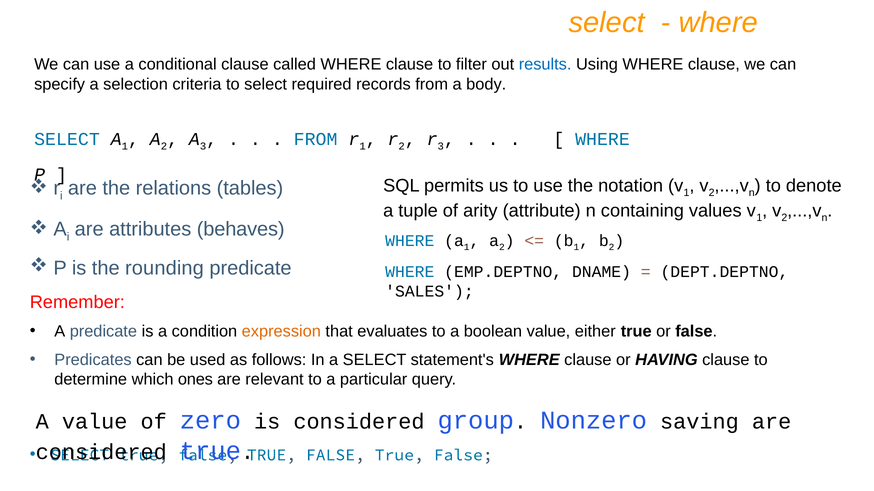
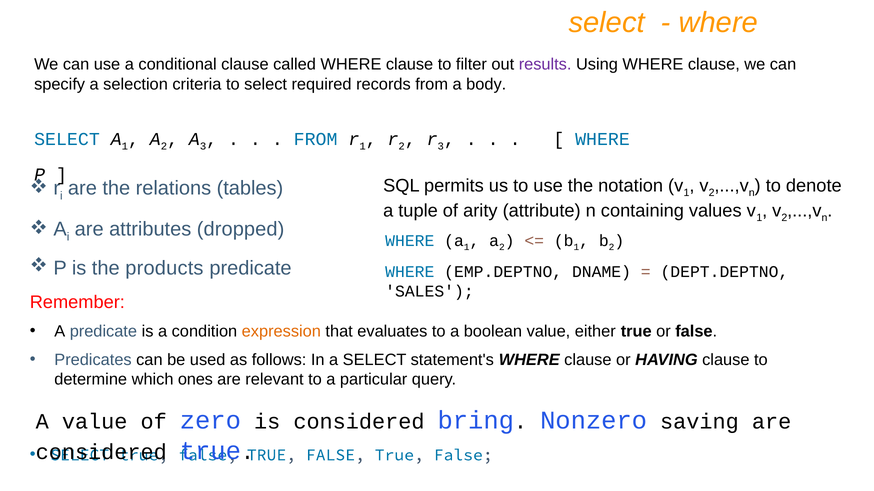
results colour: blue -> purple (545, 65)
behaves: behaves -> dropped (241, 229)
rounding: rounding -> products (164, 269)
group: group -> bring (476, 421)
